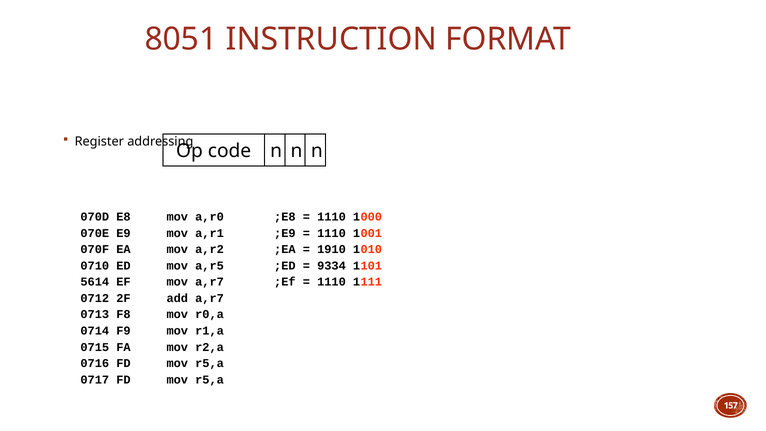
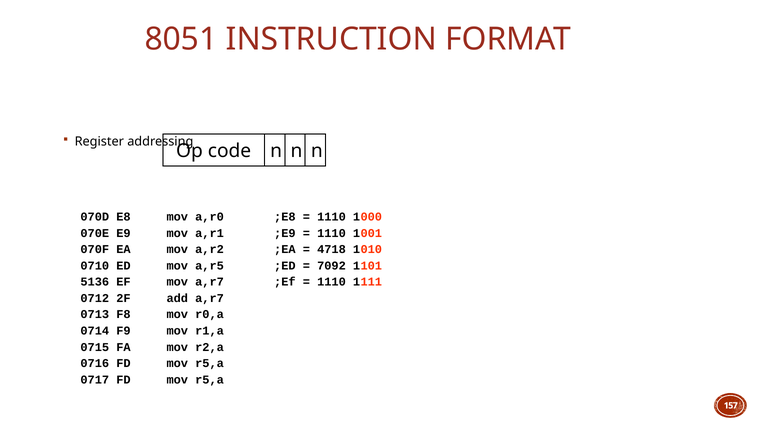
1910: 1910 -> 4718 (331, 249)
9334: 9334 -> 7092 (331, 266)
5614: 5614 -> 5136 (95, 282)
